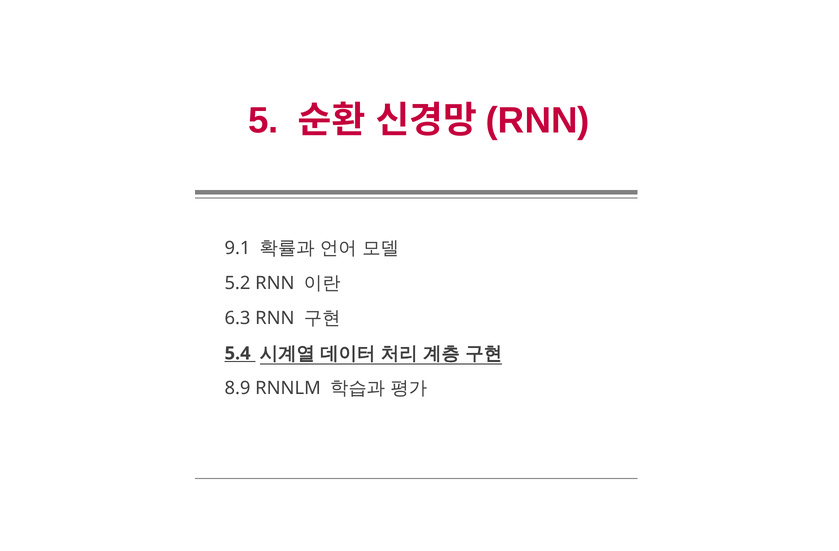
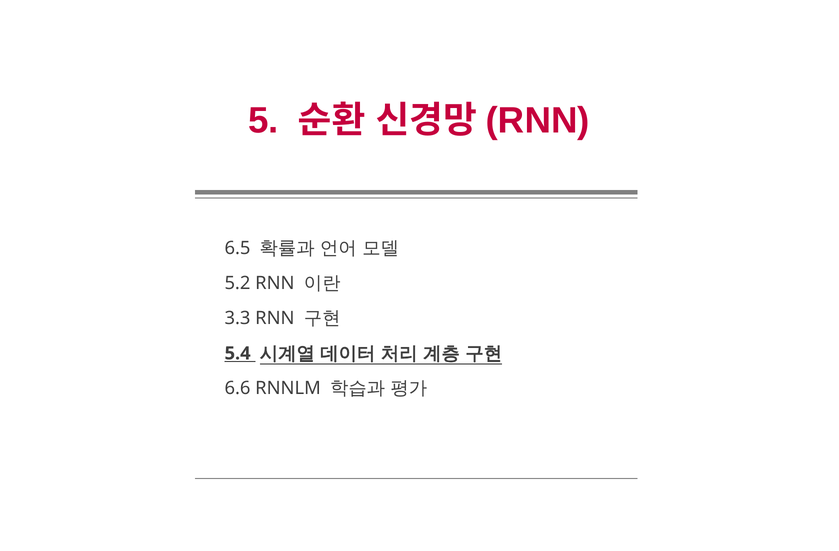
9.1: 9.1 -> 6.5 (238, 248)
6.3: 6.3 -> 3.3 (238, 318)
8.9: 8.9 -> 6.6 (238, 388)
